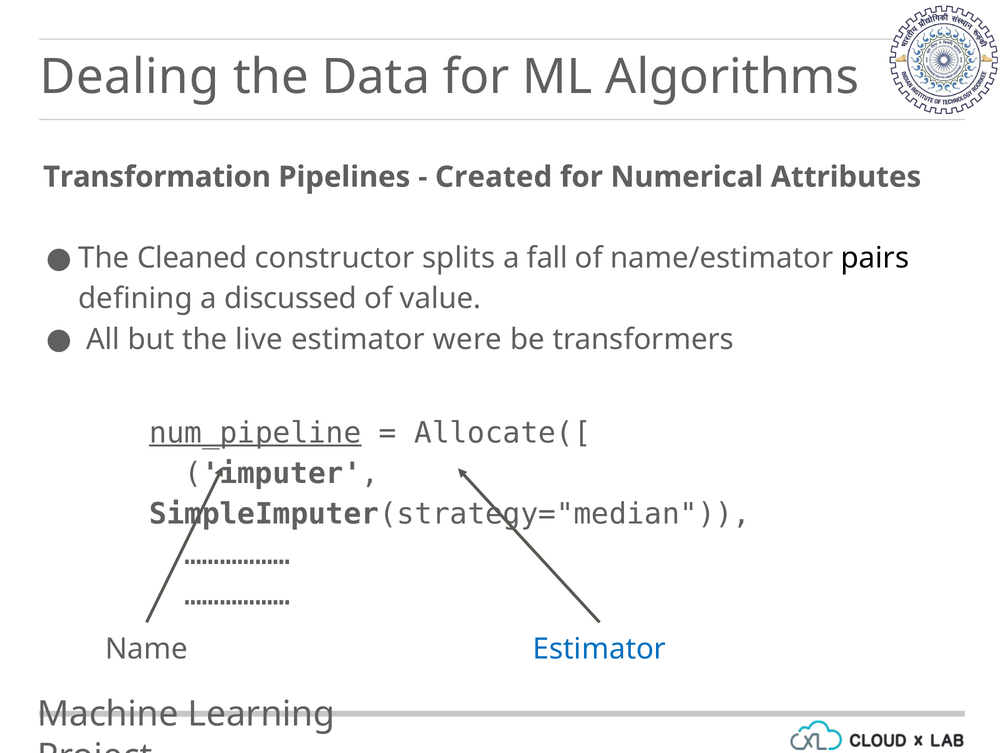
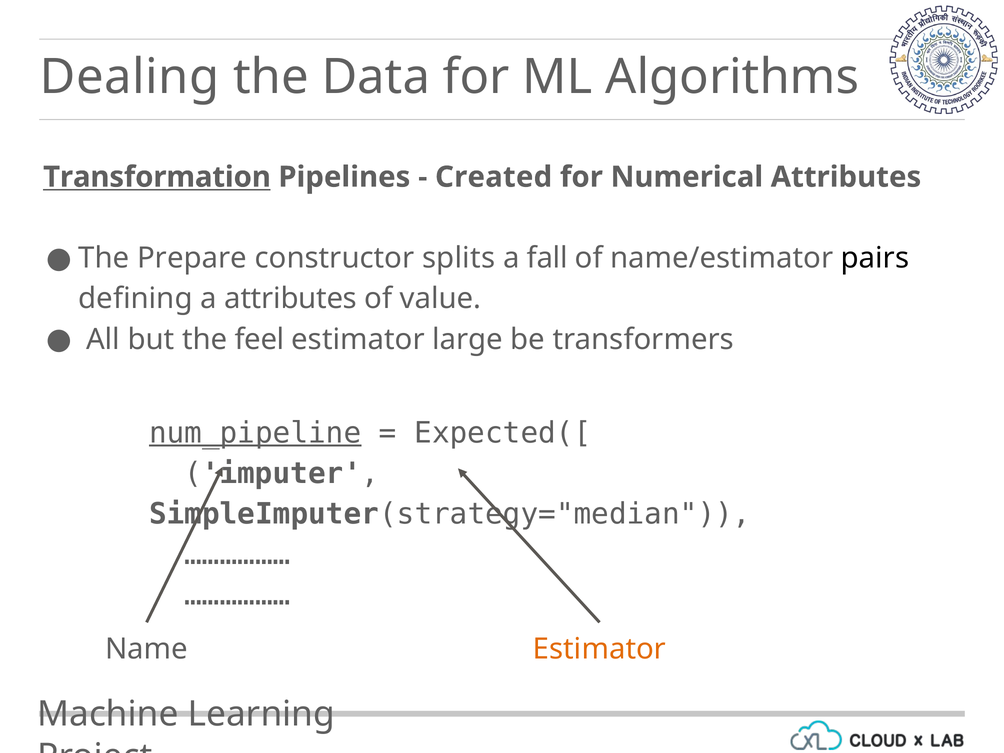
Transformation underline: none -> present (157, 177)
Cleaned: Cleaned -> Prepare (192, 258)
a discussed: discussed -> attributes (291, 299)
live: live -> feel (260, 339)
were: were -> large (468, 339)
Allocate([: Allocate([ -> Expected([ (503, 433)
Estimator colour: blue -> orange (599, 649)
